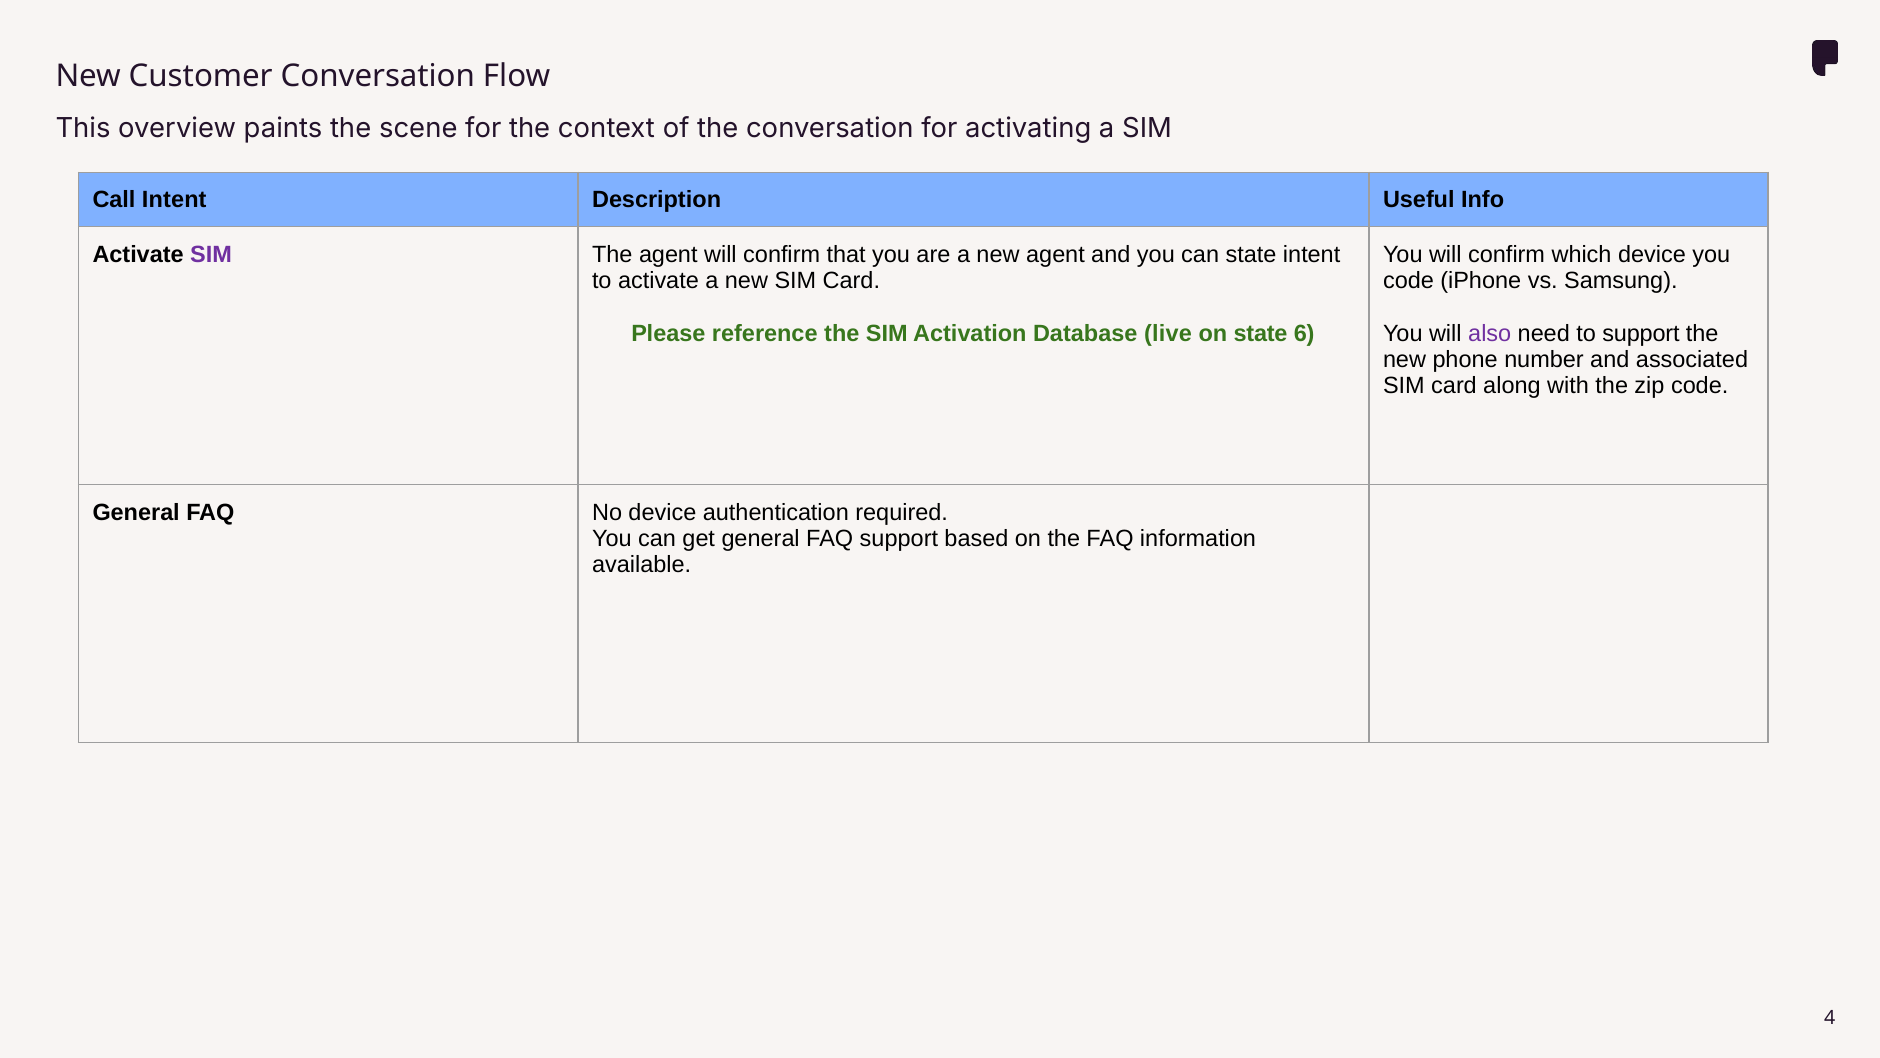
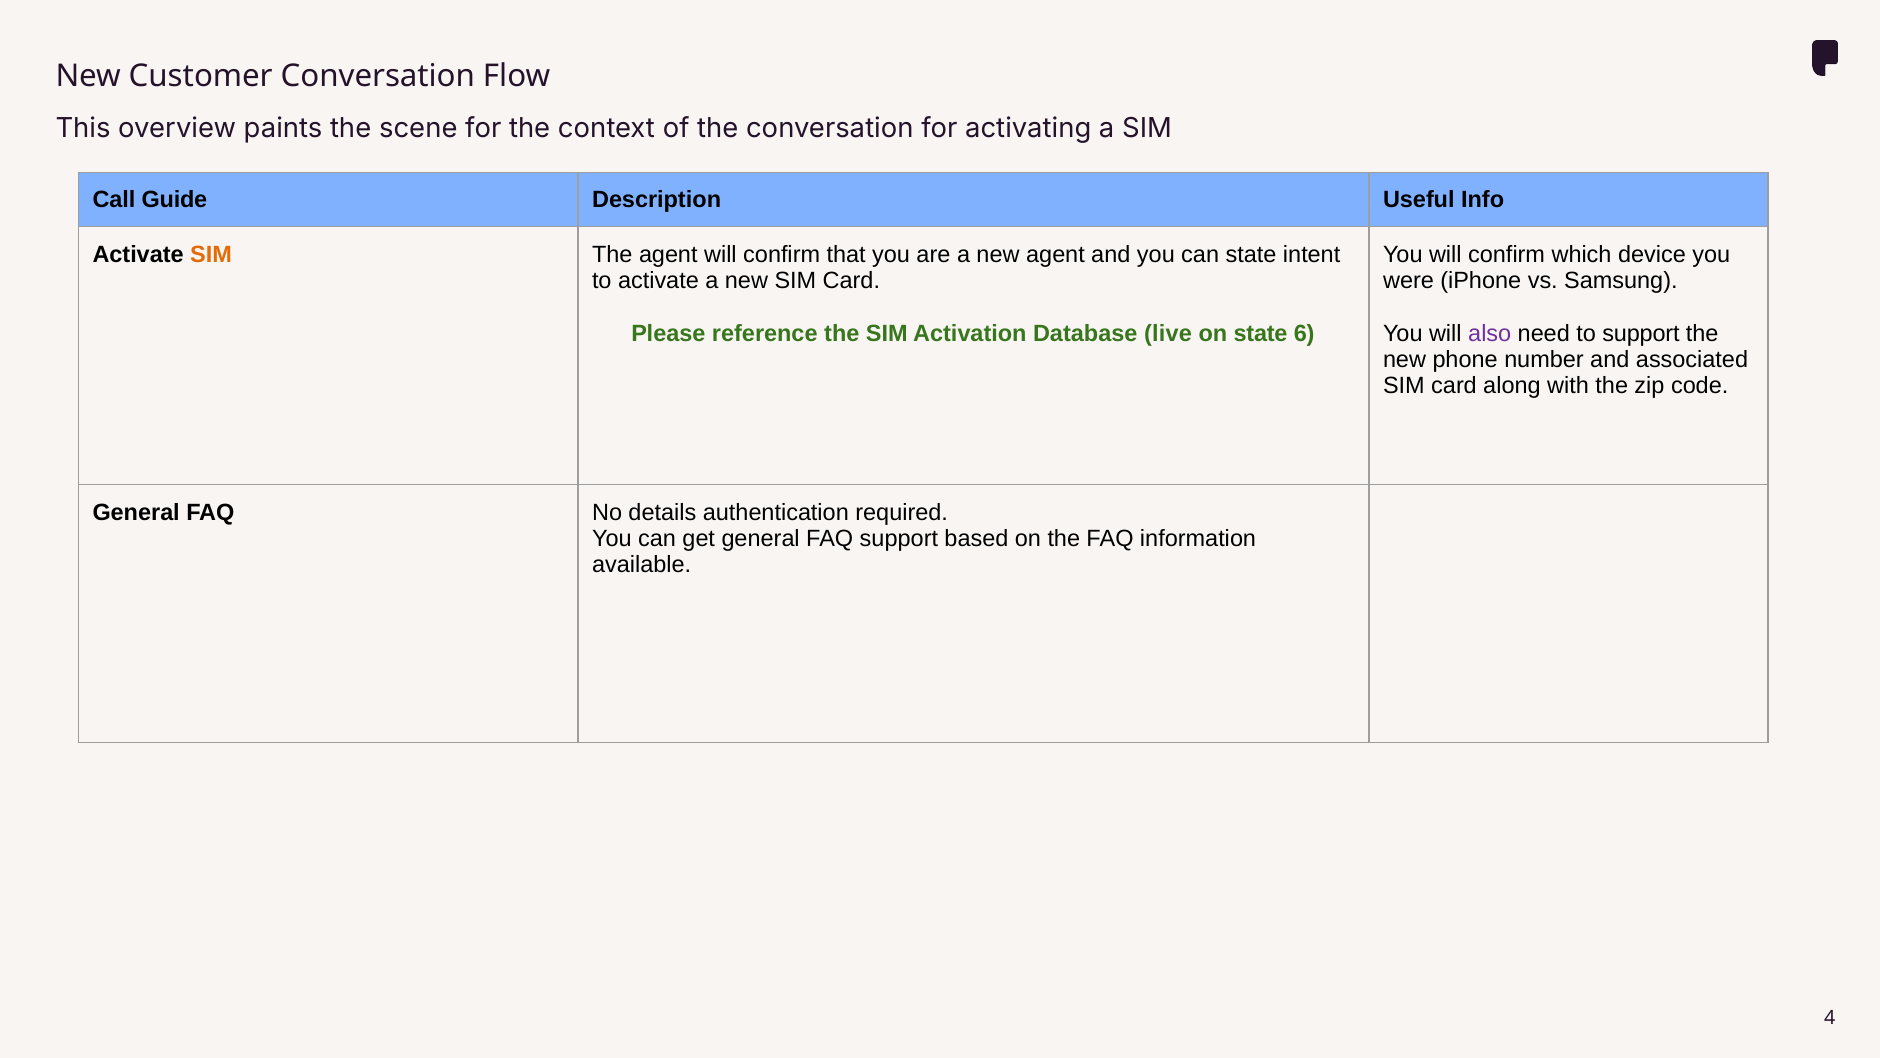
Call Intent: Intent -> Guide (174, 200)
SIM colour: purple -> orange (211, 254)
code: code -> were (1408, 281)
No device: device -> details (662, 512)
